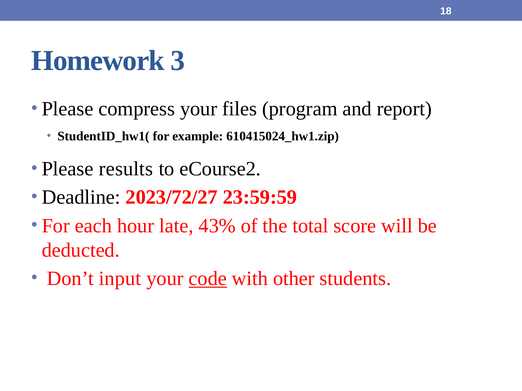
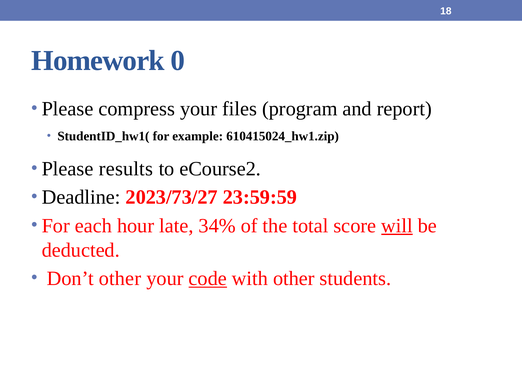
3: 3 -> 0 (178, 61)
2023/72/27: 2023/72/27 -> 2023/73/27 (172, 198)
43%: 43% -> 34% (217, 226)
will underline: none -> present (397, 226)
Don’t input: input -> other (120, 279)
